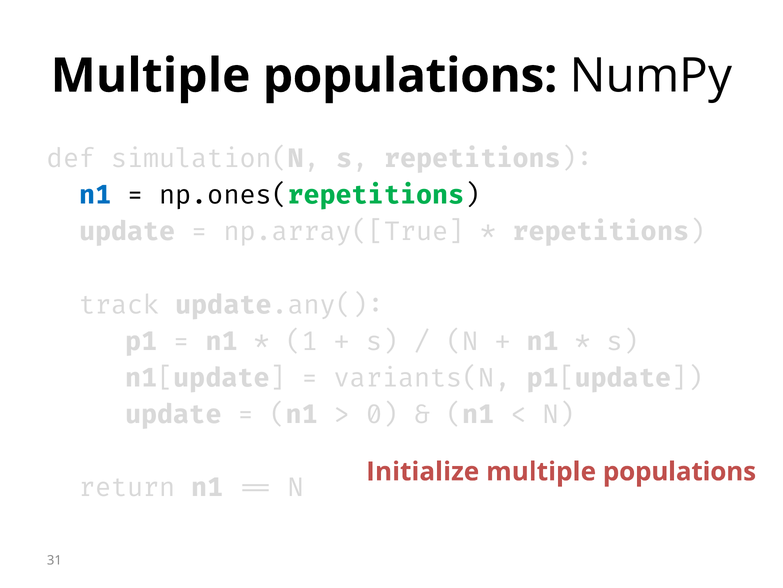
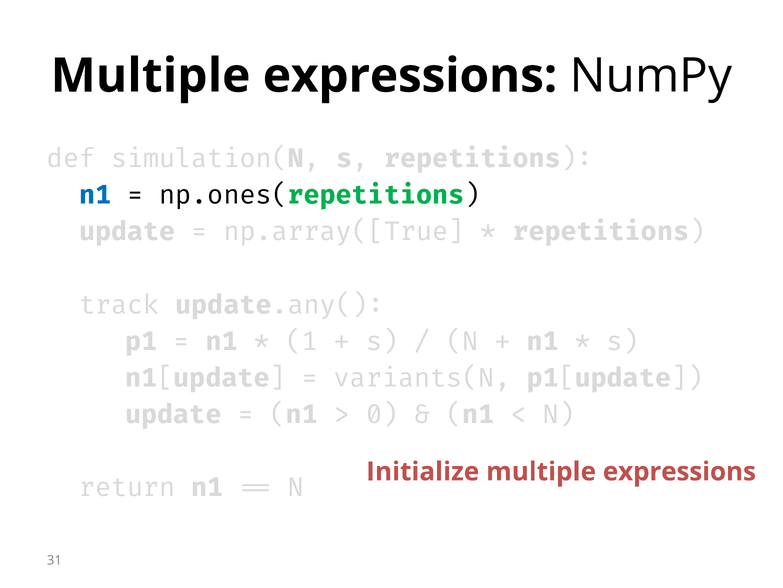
populations: populations -> expressions (410, 76)
Initialize multiple populations: populations -> expressions (679, 471)
